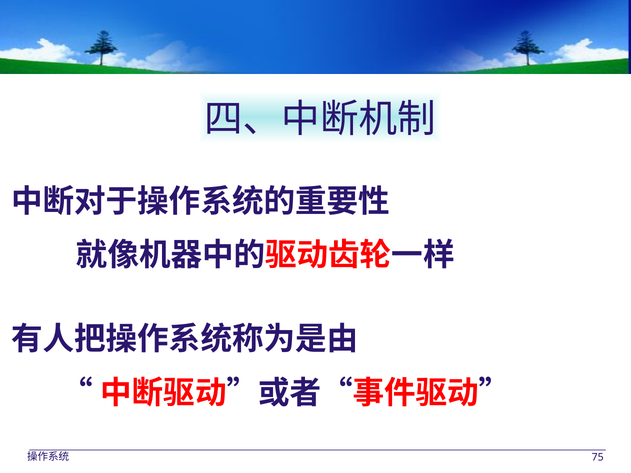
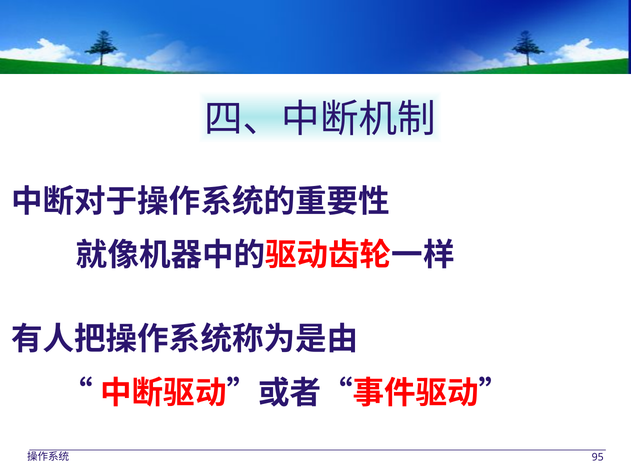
75: 75 -> 95 (598, 457)
